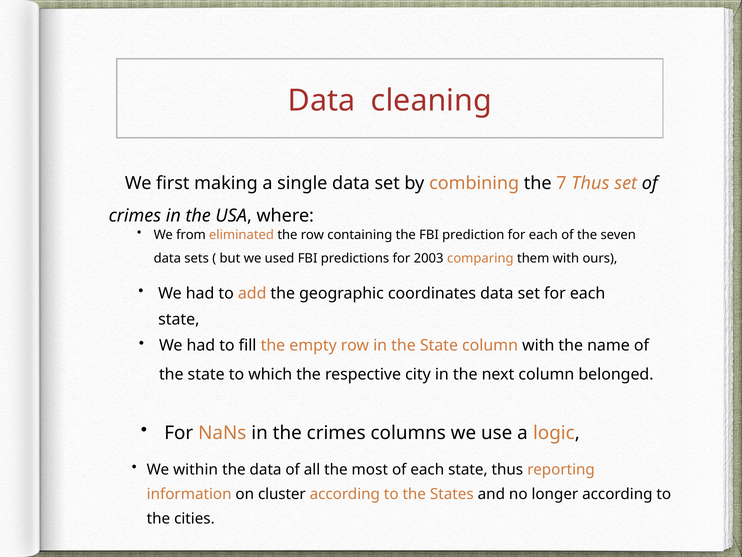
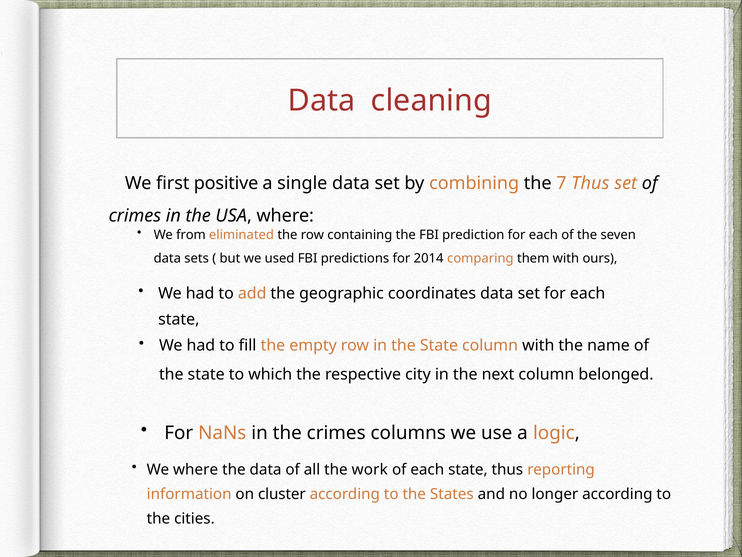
making: making -> positive (226, 183)
2003: 2003 -> 2014 (429, 258)
We within: within -> where (196, 469)
most: most -> work (370, 469)
